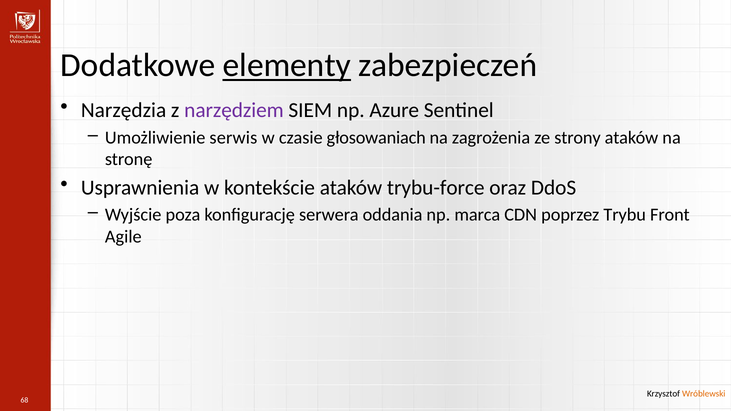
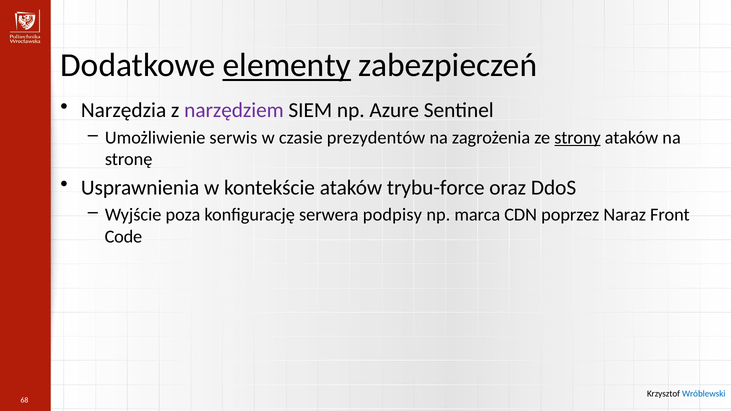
głosowaniach: głosowaniach -> prezydentów (376, 138)
strony underline: none -> present (577, 138)
oddania: oddania -> podpisy (392, 215)
Trybu: Trybu -> Naraz (625, 215)
Agile: Agile -> Code (123, 237)
Wróblewski colour: orange -> blue (704, 394)
